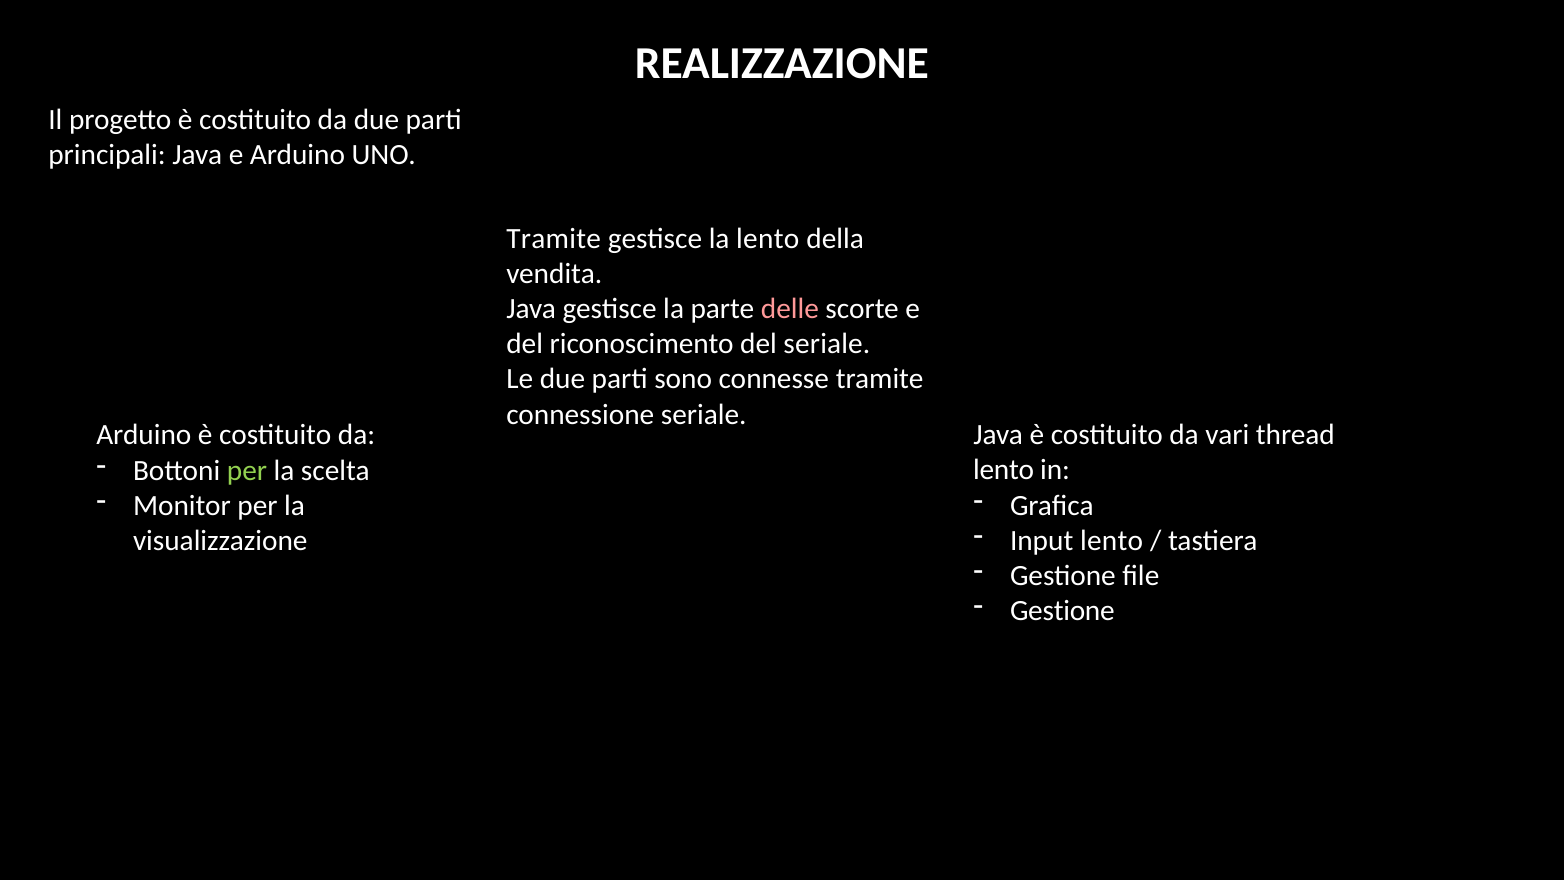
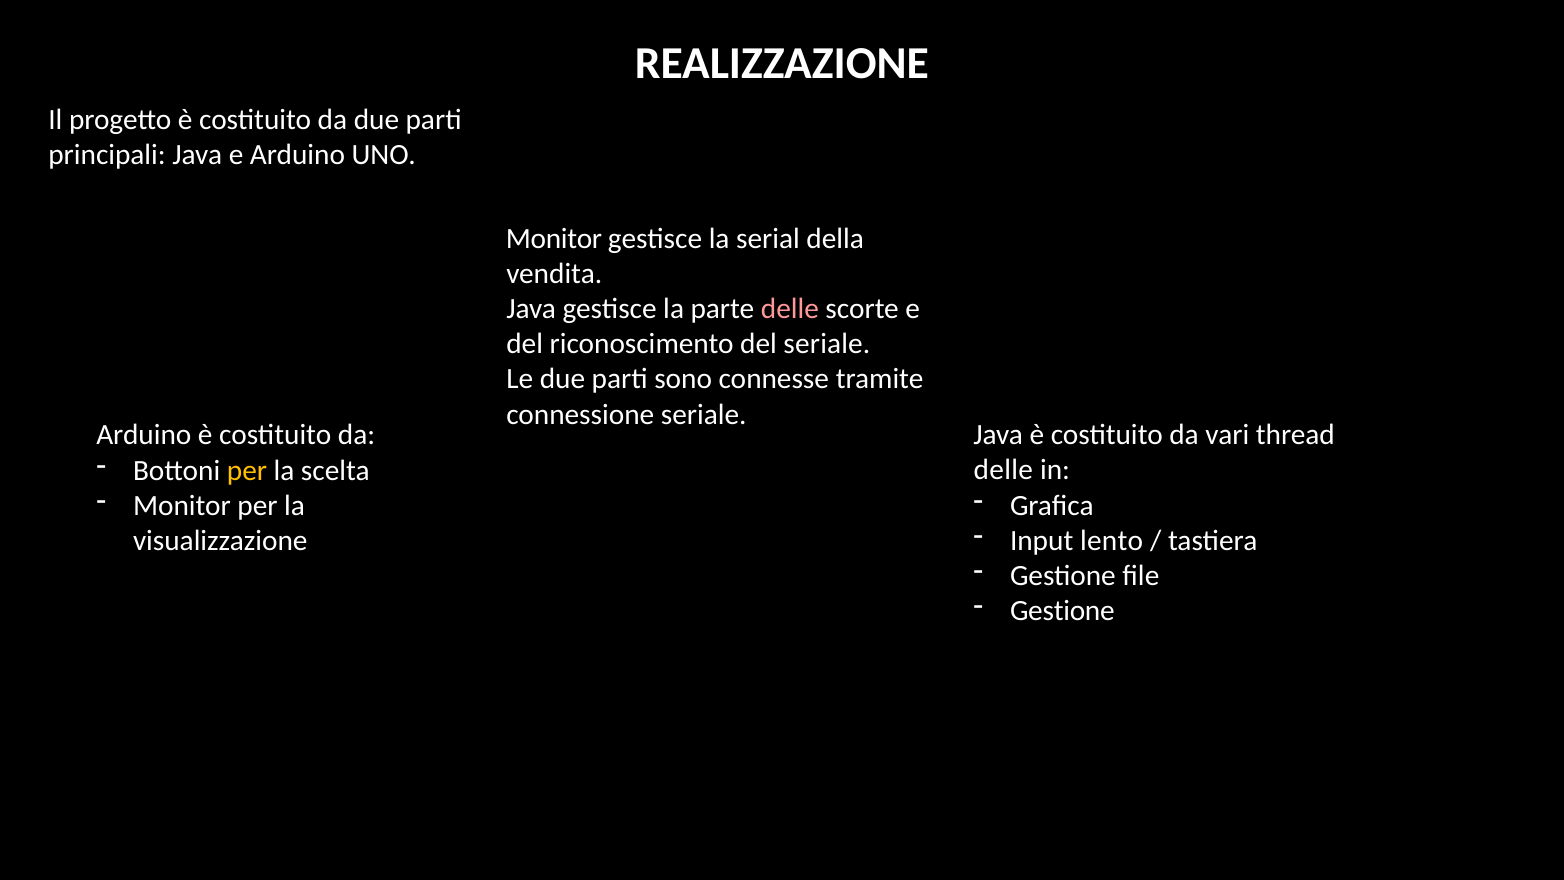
Tramite: Tramite -> Monitor (554, 238)
la lento: lento -> serial (768, 238)
per colour: light green -> yellow (247, 470)
lento: lento -> delle (1003, 470)
